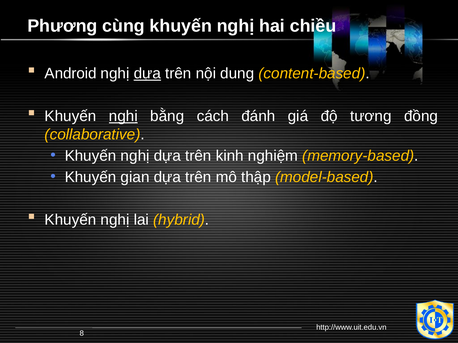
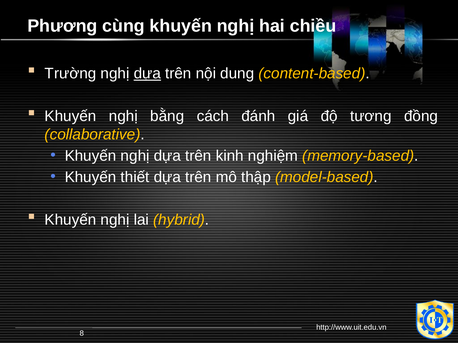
Android: Android -> Trường (71, 74)
nghị underline: present -> none (123, 116)
gian: gian -> thiết (135, 177)
